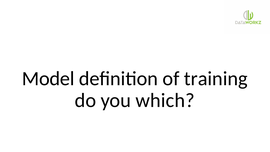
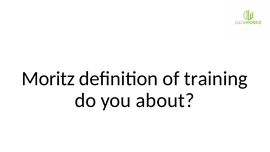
Model: Model -> Moritz (48, 79)
which: which -> about (165, 100)
